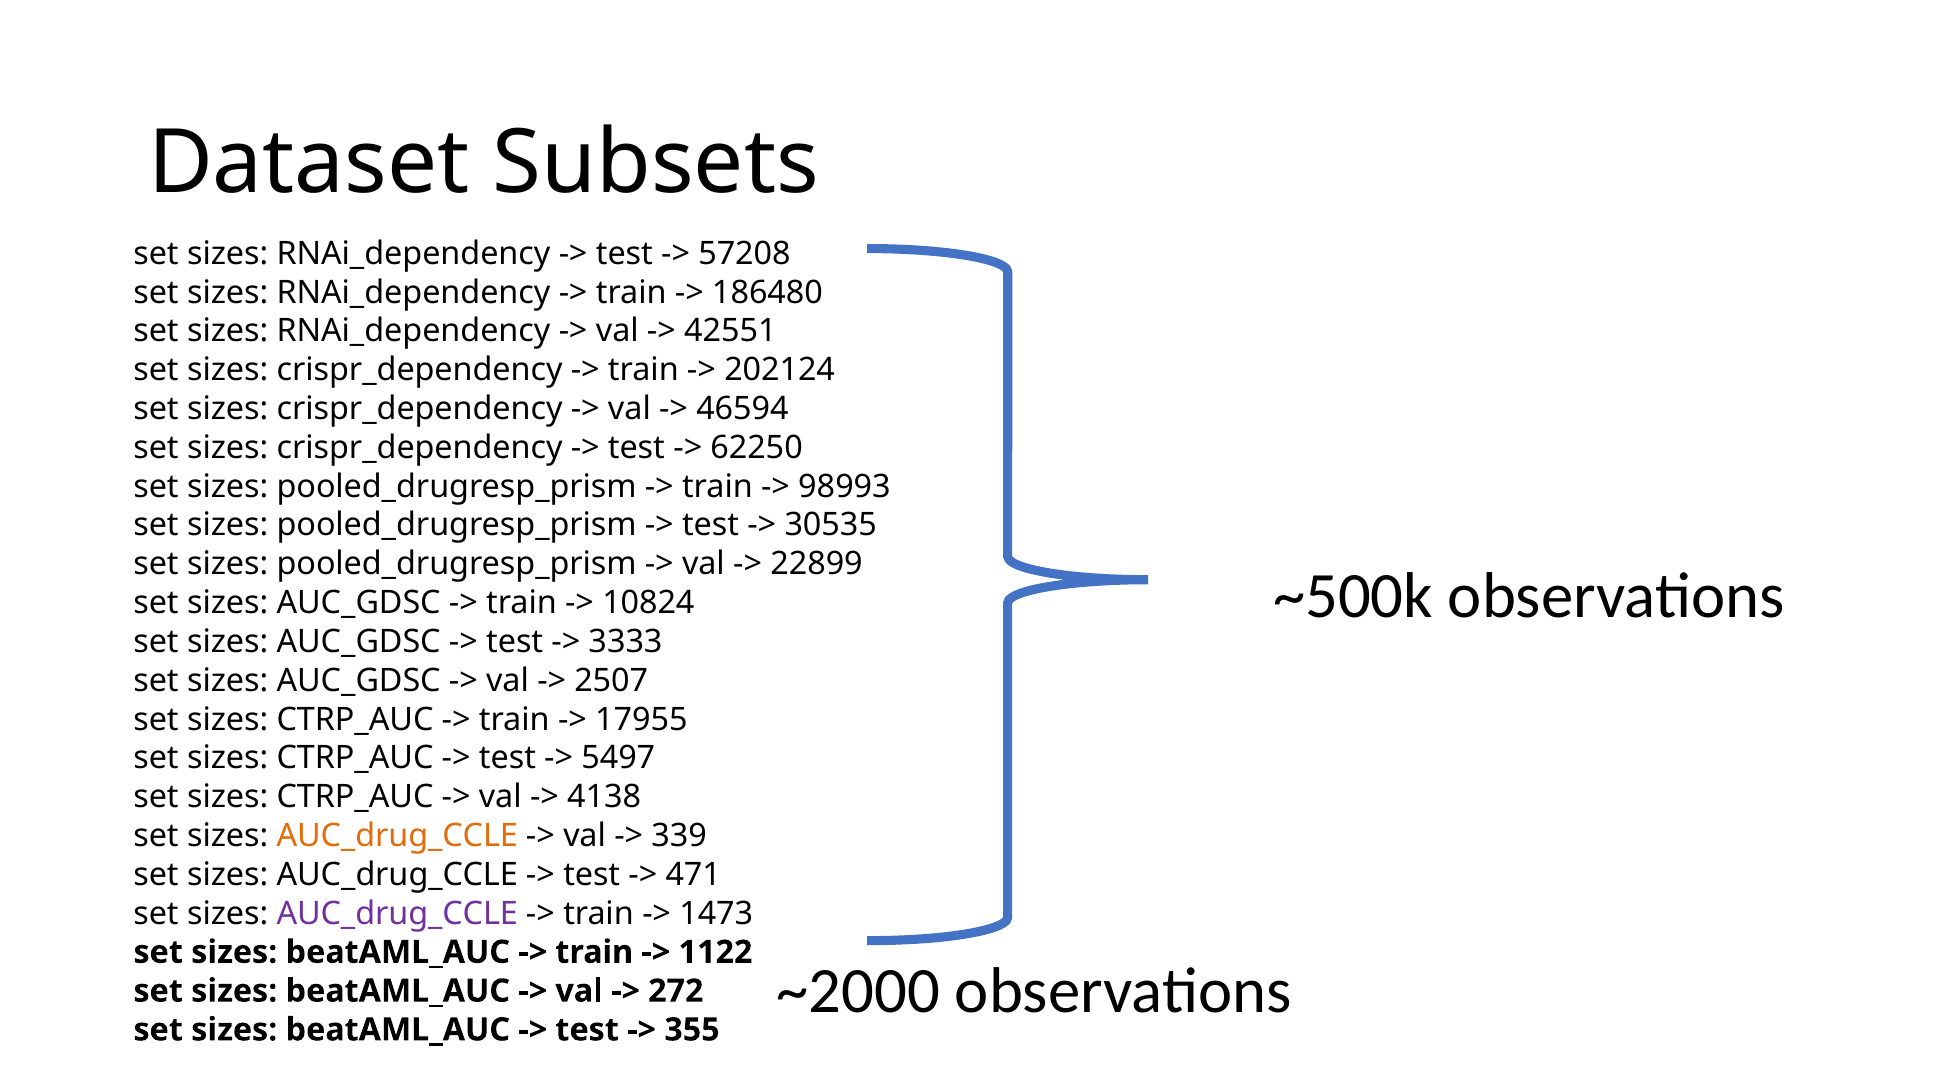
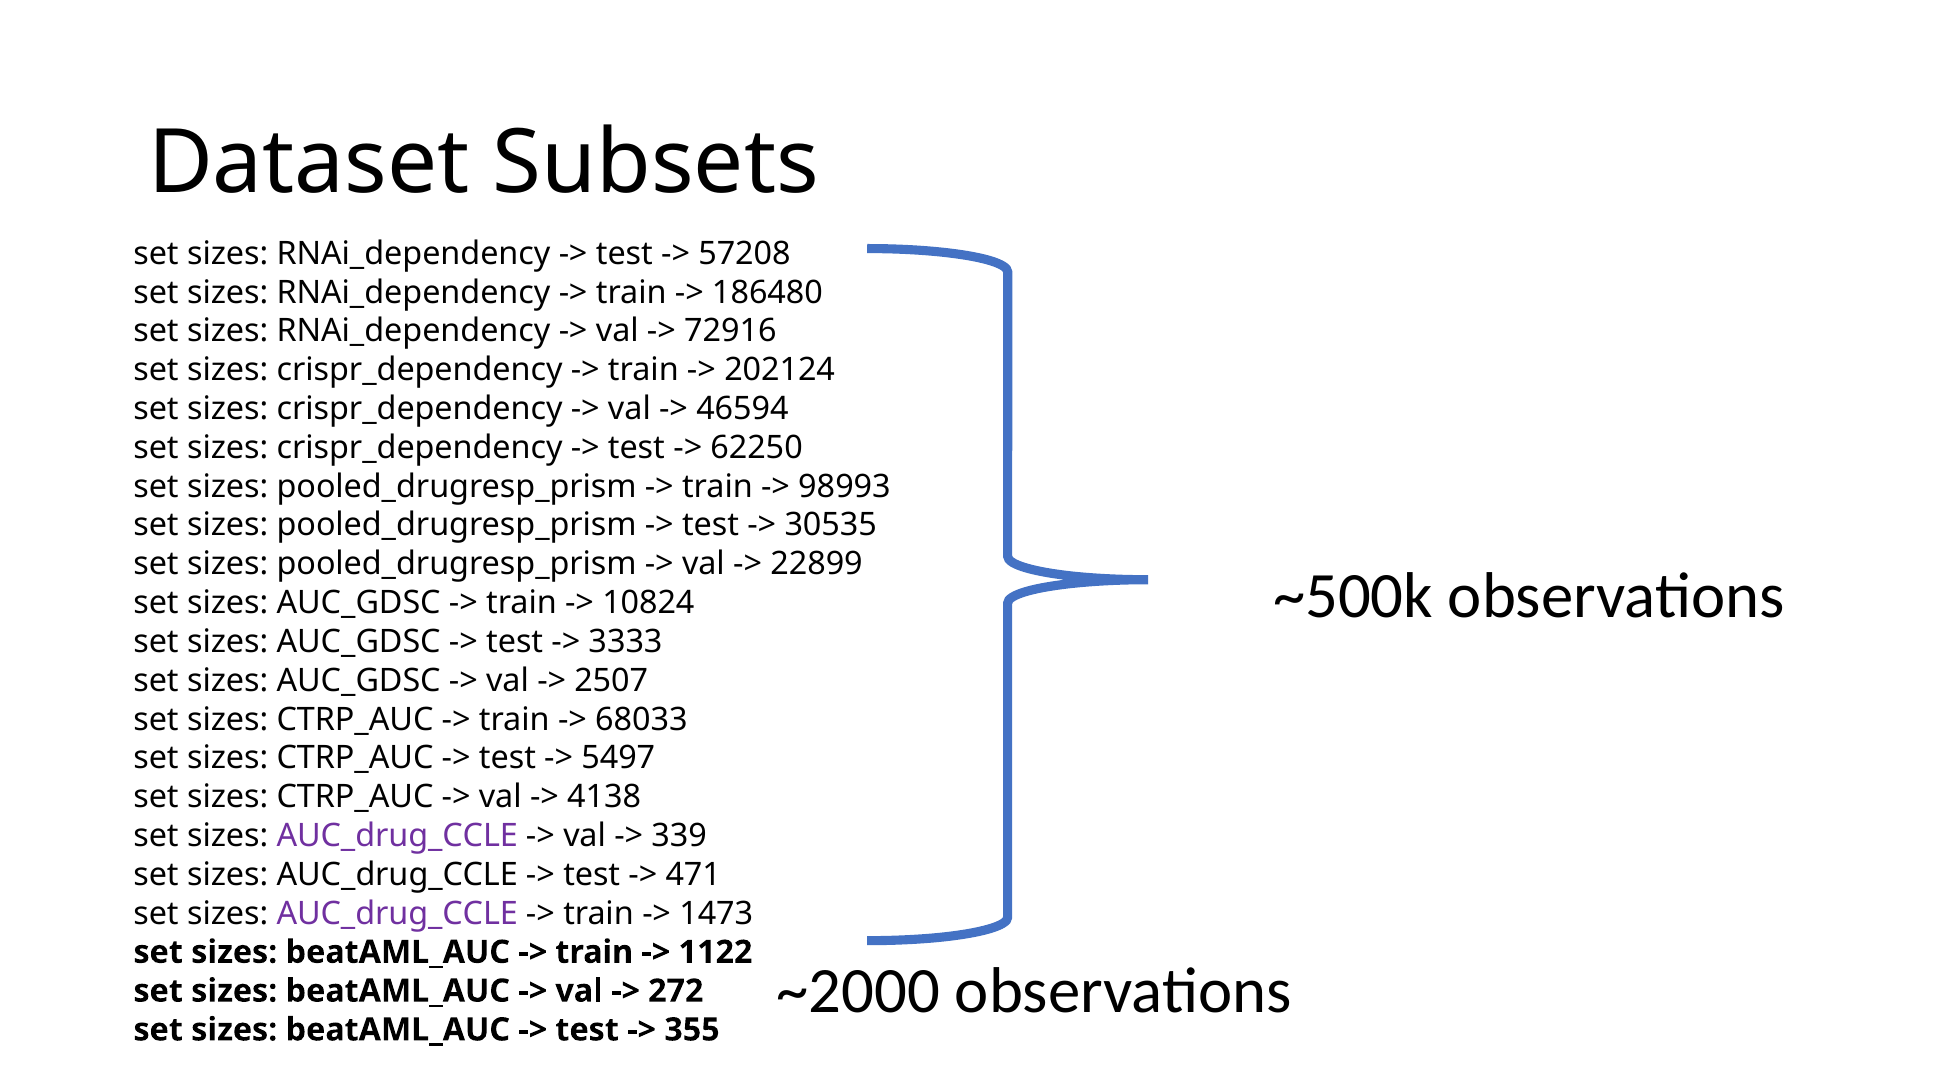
42551: 42551 -> 72916 (730, 331)
17955: 17955 -> 68033 (641, 720)
AUC_drug_CCLE colour: orange -> purple (397, 836)
